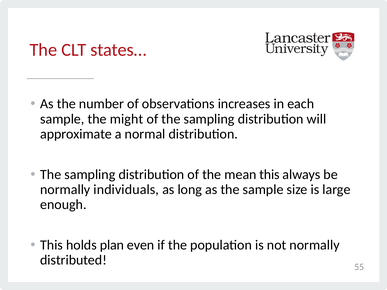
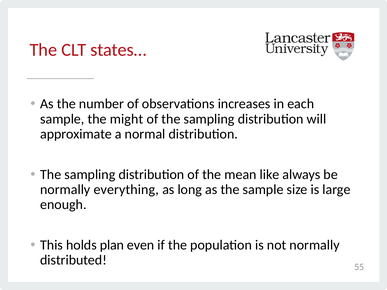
mean this: this -> like (270, 175)
individuals: individuals -> everything (126, 190)
